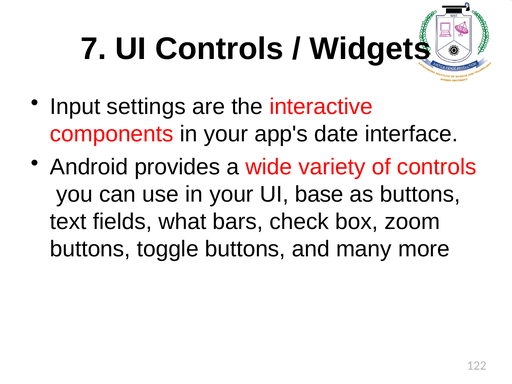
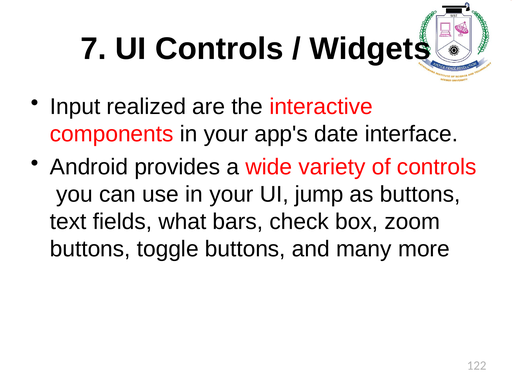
settings: settings -> realized (146, 107)
base: base -> jump (319, 194)
